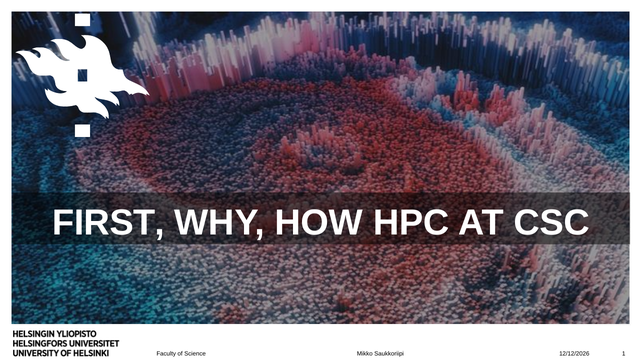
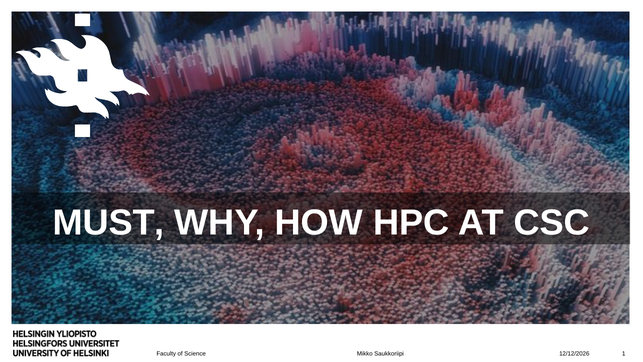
FIRST: FIRST -> MUST (109, 223)
